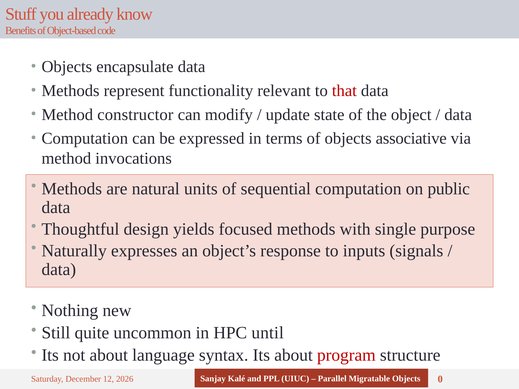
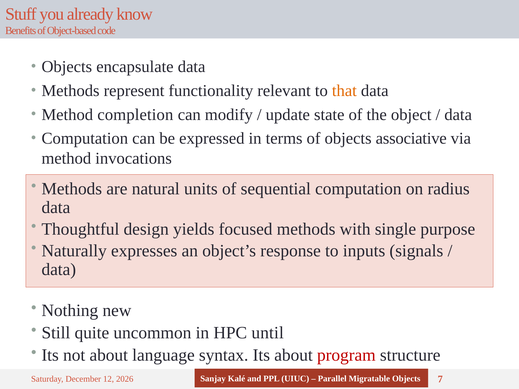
that colour: red -> orange (344, 91)
constructor: constructor -> completion (135, 115)
public: public -> radius (449, 189)
0: 0 -> 7 (440, 379)
